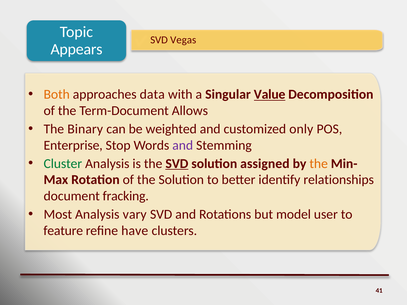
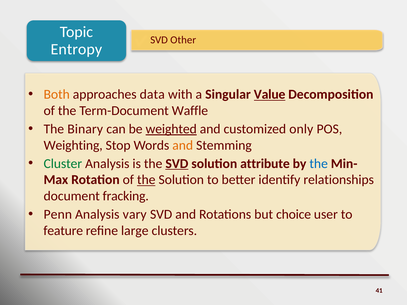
Vegas: Vegas -> Other (183, 40)
Appears: Appears -> Entropy (76, 49)
Allows: Allows -> Waffle (190, 111)
weighted underline: none -> present (171, 129)
Enterprise: Enterprise -> Weighting (73, 145)
and colour: purple -> orange (183, 145)
assigned: assigned -> attribute (265, 164)
the colour: orange -> blue (319, 164)
the underline: none -> present (146, 180)
Most: Most -> Penn (58, 215)
model: model -> choice (294, 215)
have: have -> large (135, 231)
